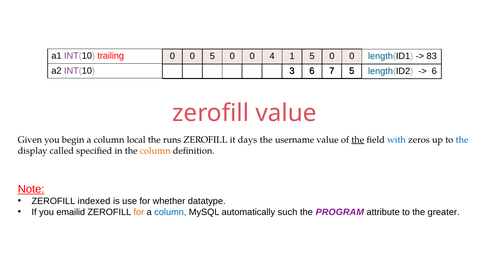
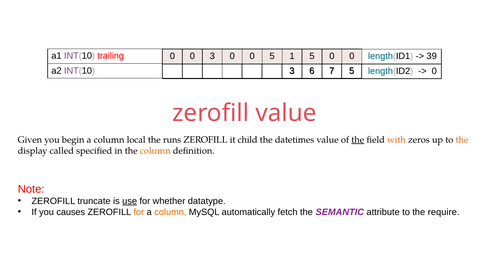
0 5: 5 -> 3 (212, 56)
0 4: 4 -> 5 (272, 56)
83: 83 -> 39 (432, 56)
6: 6 -> 0 (434, 71)
days: days -> child (248, 140)
username: username -> datetimes (295, 140)
with colour: blue -> orange (396, 140)
the colour: blue -> orange (462, 140)
Note underline: present -> none (31, 189)
indexed: indexed -> truncate (94, 201)
use underline: none -> present (130, 201)
emailid: emailid -> causes (71, 212)
column colour: blue -> orange (170, 212)
such: such -> fetch (288, 212)
PROGRAM: PROGRAM -> SEMANTIC (340, 212)
greater: greater -> require (444, 212)
